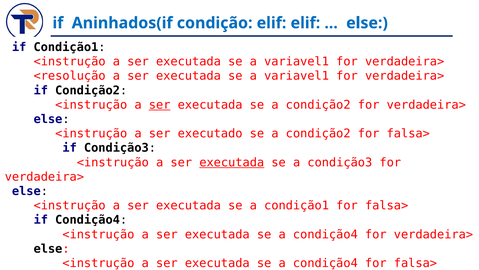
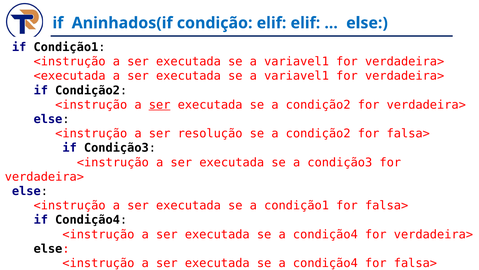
<resolução: <resolução -> <executada (70, 76)
executado: executado -> resolução (210, 133)
executada underline: present -> none (232, 162)
